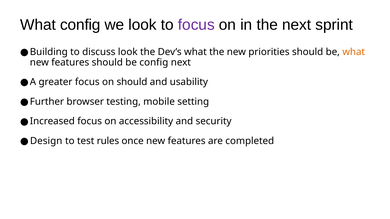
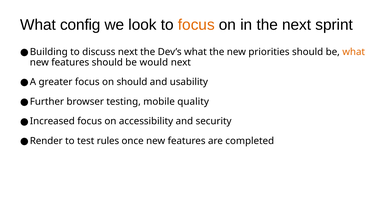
focus colour: purple -> orange (196, 25)
discuss look: look -> next (128, 52)
be config: config -> would (154, 62)
setting: setting -> quality (193, 102)
Design: Design -> Render (46, 141)
